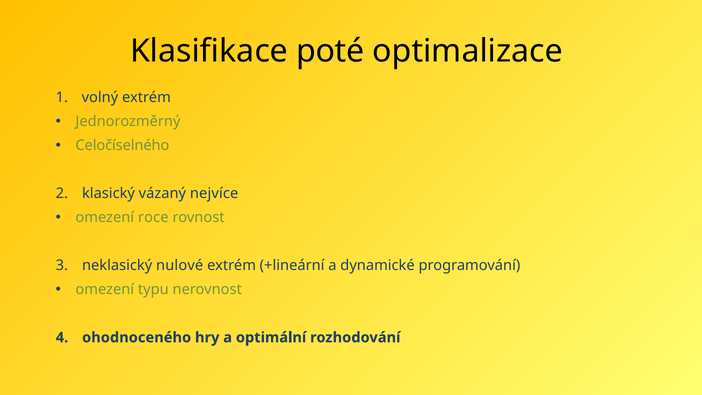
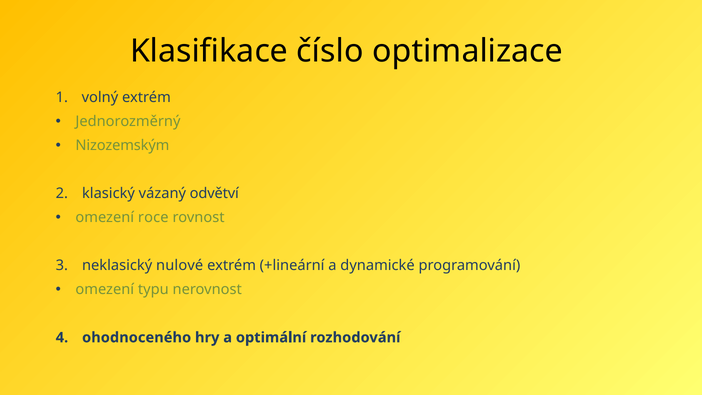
poté: poté -> číslo (330, 51)
Celočíselného: Celočíselného -> Nizozemským (122, 146)
nejvíce: nejvíce -> odvětví (214, 193)
